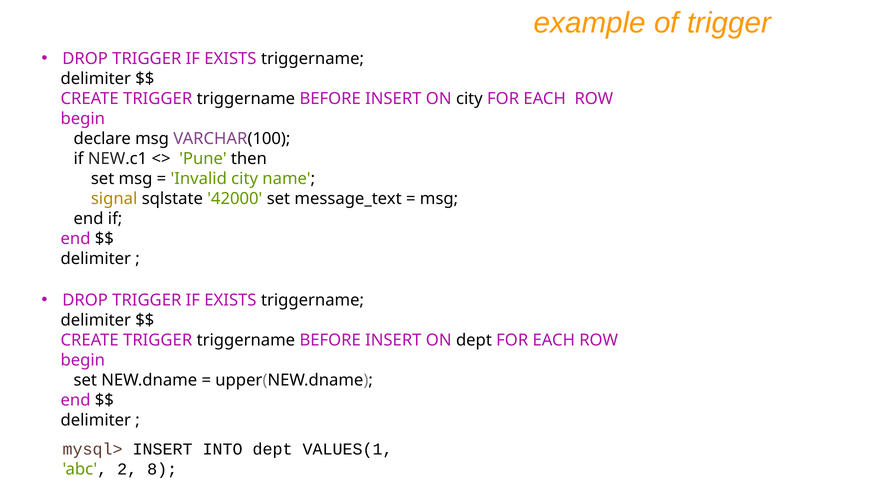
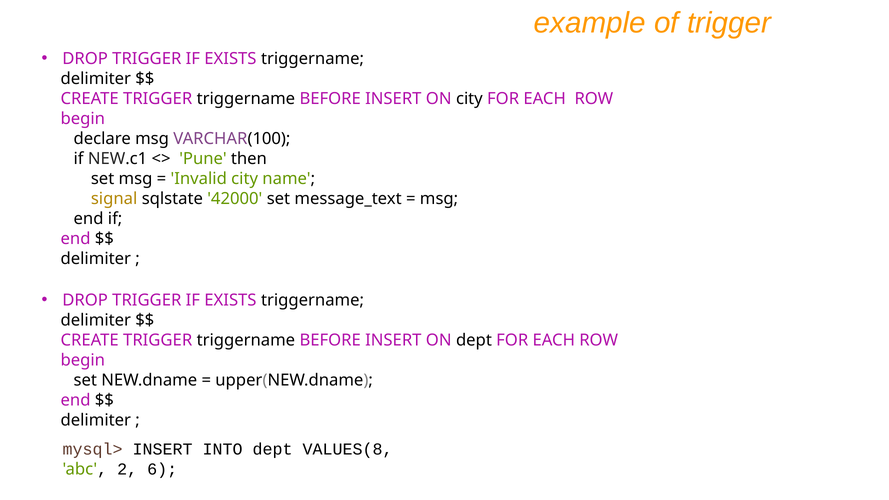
VALUES(1: VALUES(1 -> VALUES(8 (348, 449)
8: 8 -> 6 (162, 469)
